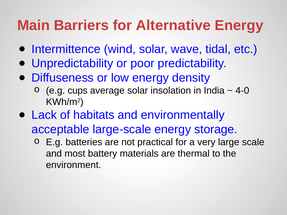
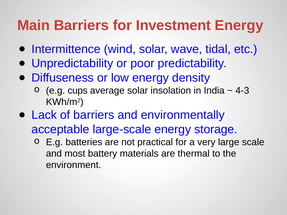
Alternative: Alternative -> Investment (173, 25)
4-0: 4-0 -> 4-3 (242, 91)
of habitats: habitats -> barriers (94, 115)
